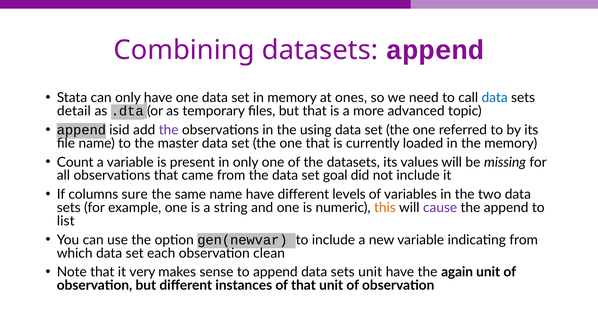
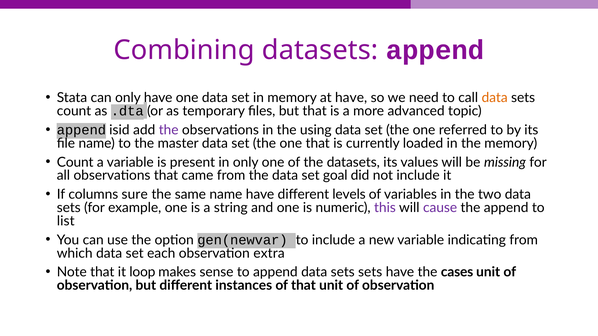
at ones: ones -> have (351, 98)
data colour: blue -> orange (495, 98)
detail: detail -> count (74, 111)
this colour: orange -> purple (385, 208)
clean: clean -> extra (269, 253)
very: very -> loop (142, 272)
sets unit: unit -> sets (370, 272)
again: again -> cases (457, 272)
